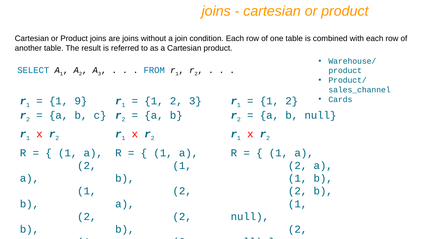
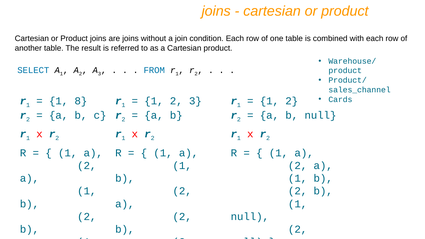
9: 9 -> 8 (81, 101)
